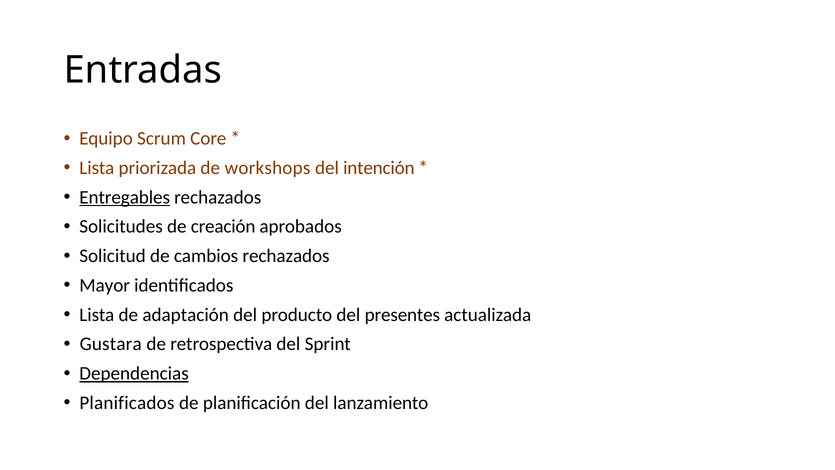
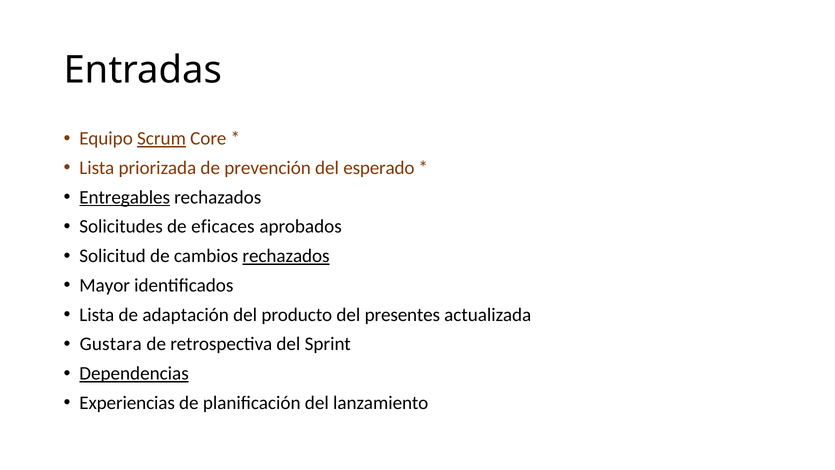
Scrum underline: none -> present (161, 138)
workshops: workshops -> prevención (268, 168)
intención: intención -> esperado (379, 168)
creación: creación -> eficaces (223, 226)
rechazados underline: none -> present (286, 256)
Planificados: Planificados -> Experiencias (127, 403)
